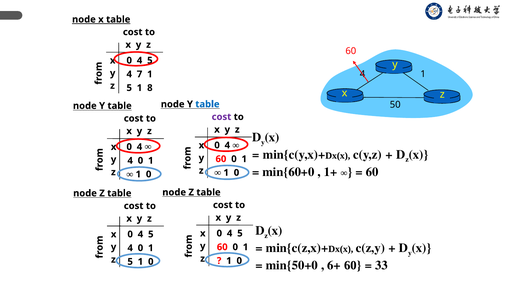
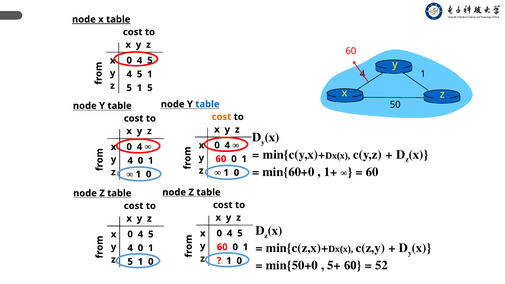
7: 7 -> 5 (140, 74)
8: 8 -> 5 (150, 88)
cost colour: purple -> orange (221, 117)
6+: 6+ -> 5+ (334, 265)
33: 33 -> 52 (381, 265)
